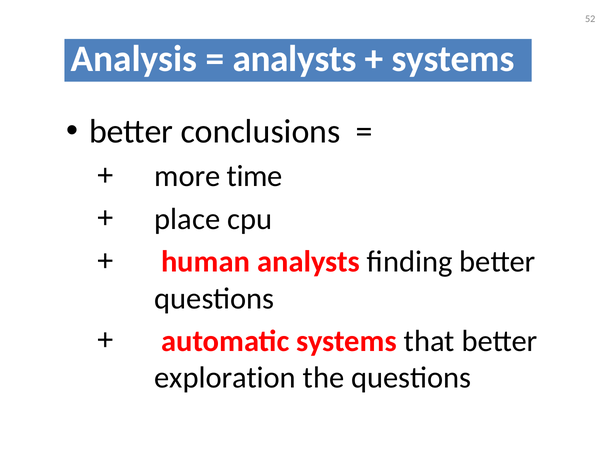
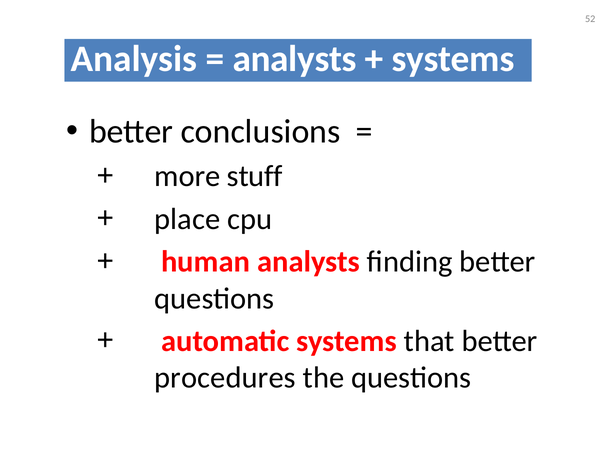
time: time -> stuff (255, 176)
exploration: exploration -> procedures (225, 378)
